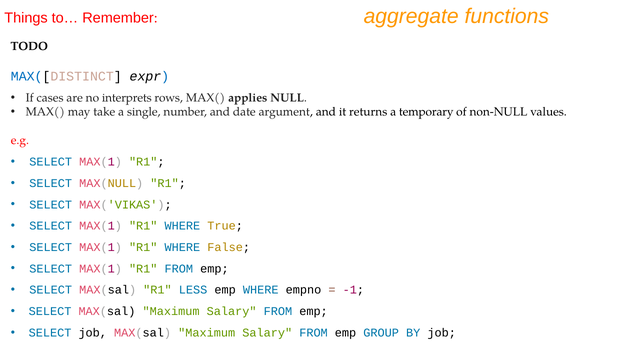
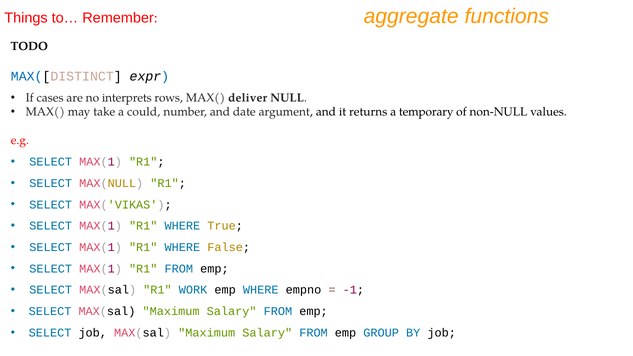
applies: applies -> deliver (248, 98)
single: single -> could (144, 112)
LESS: LESS -> WORK (193, 290)
